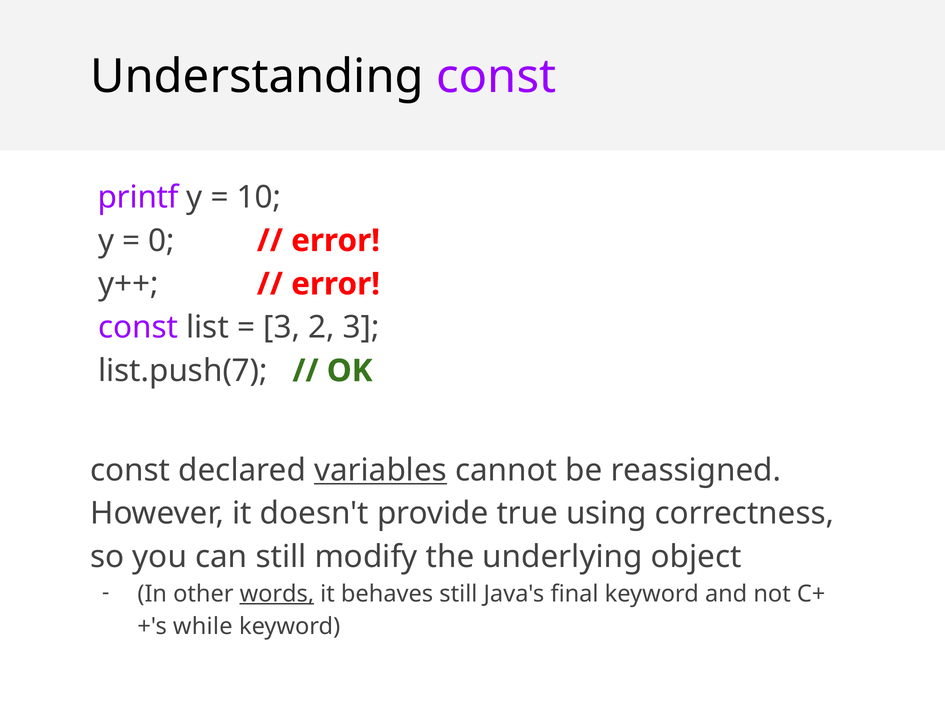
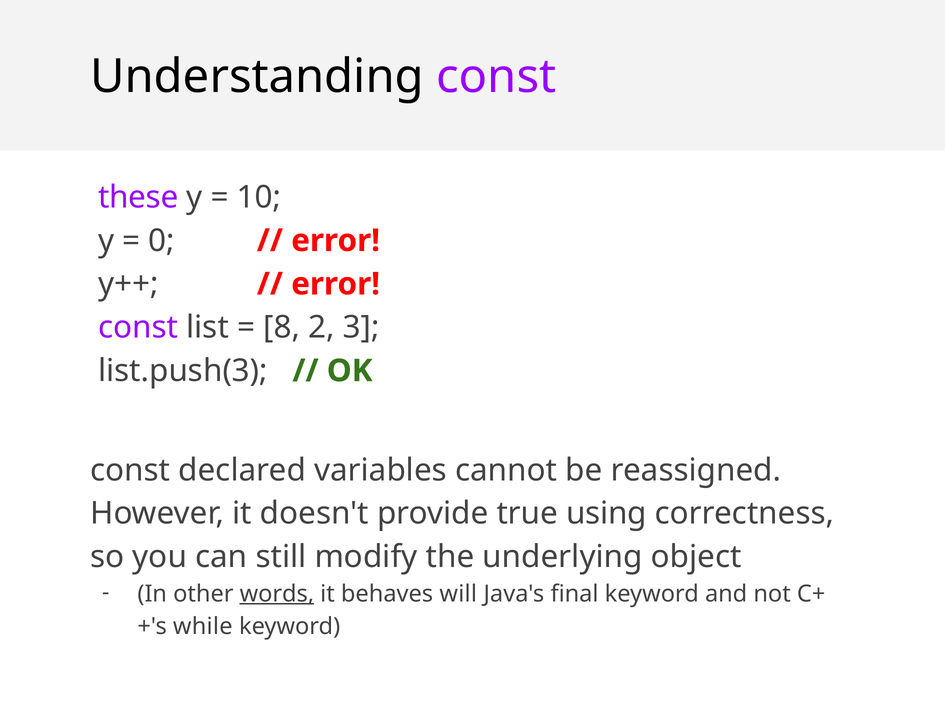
printf: printf -> these (138, 197)
3: 3 -> 8 (282, 328)
list.push(7: list.push(7 -> list.push(3 (183, 371)
variables underline: present -> none (381, 471)
behaves still: still -> will (458, 594)
